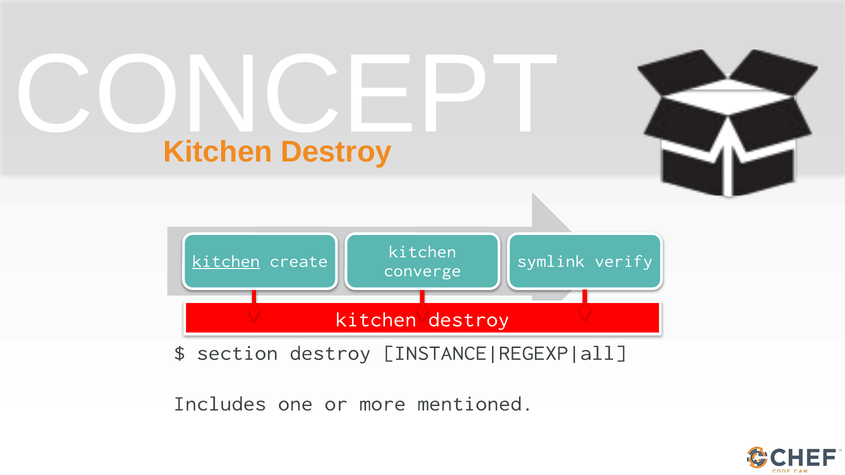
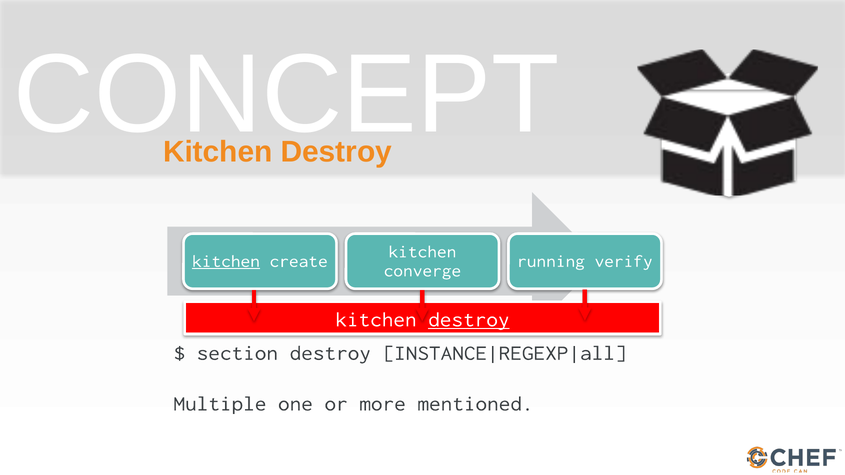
symlink: symlink -> running (551, 261)
destroy underline: none -> present (469, 320)
Includes: Includes -> Multiple (220, 404)
